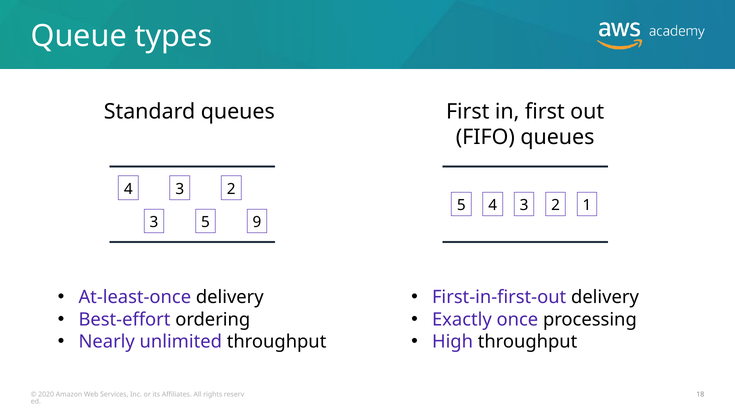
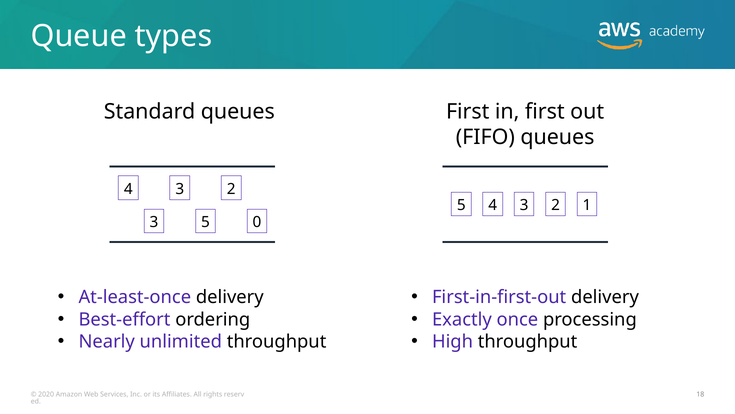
9: 9 -> 0 (257, 222)
